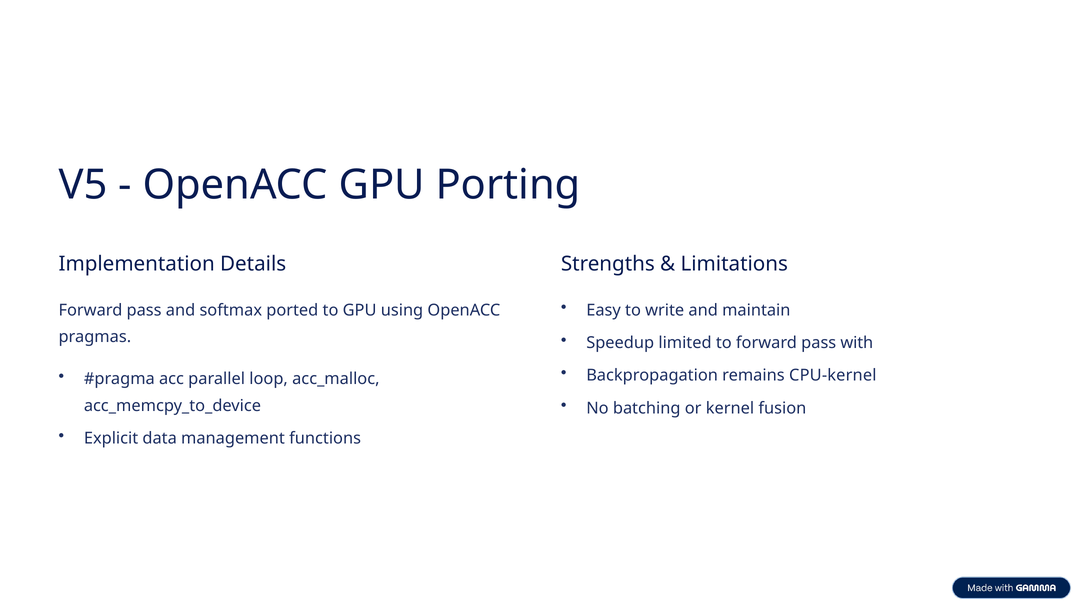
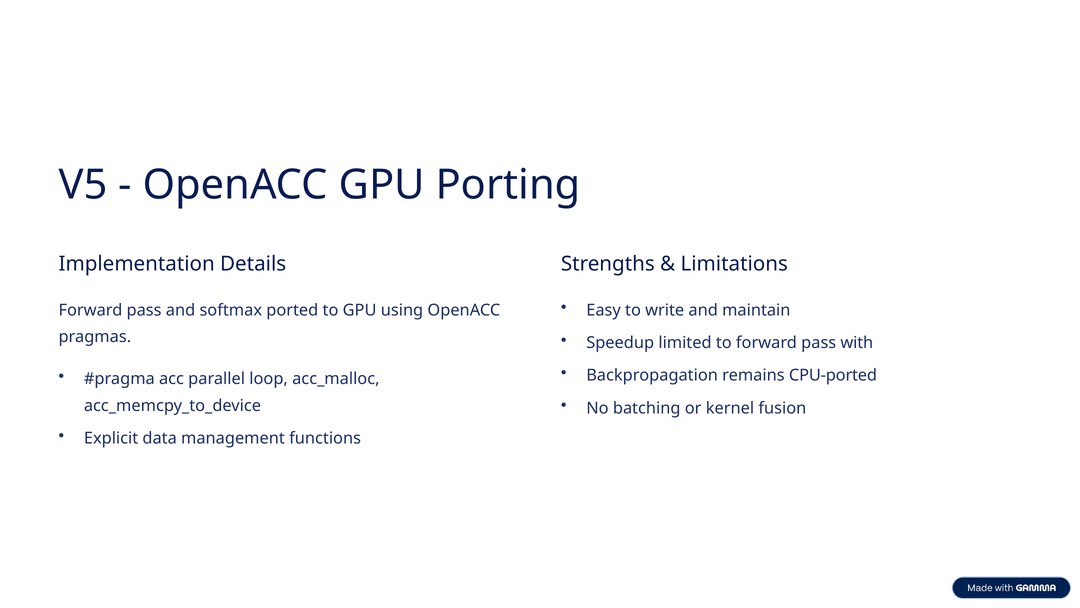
CPU-kernel: CPU-kernel -> CPU-ported (833, 375)
